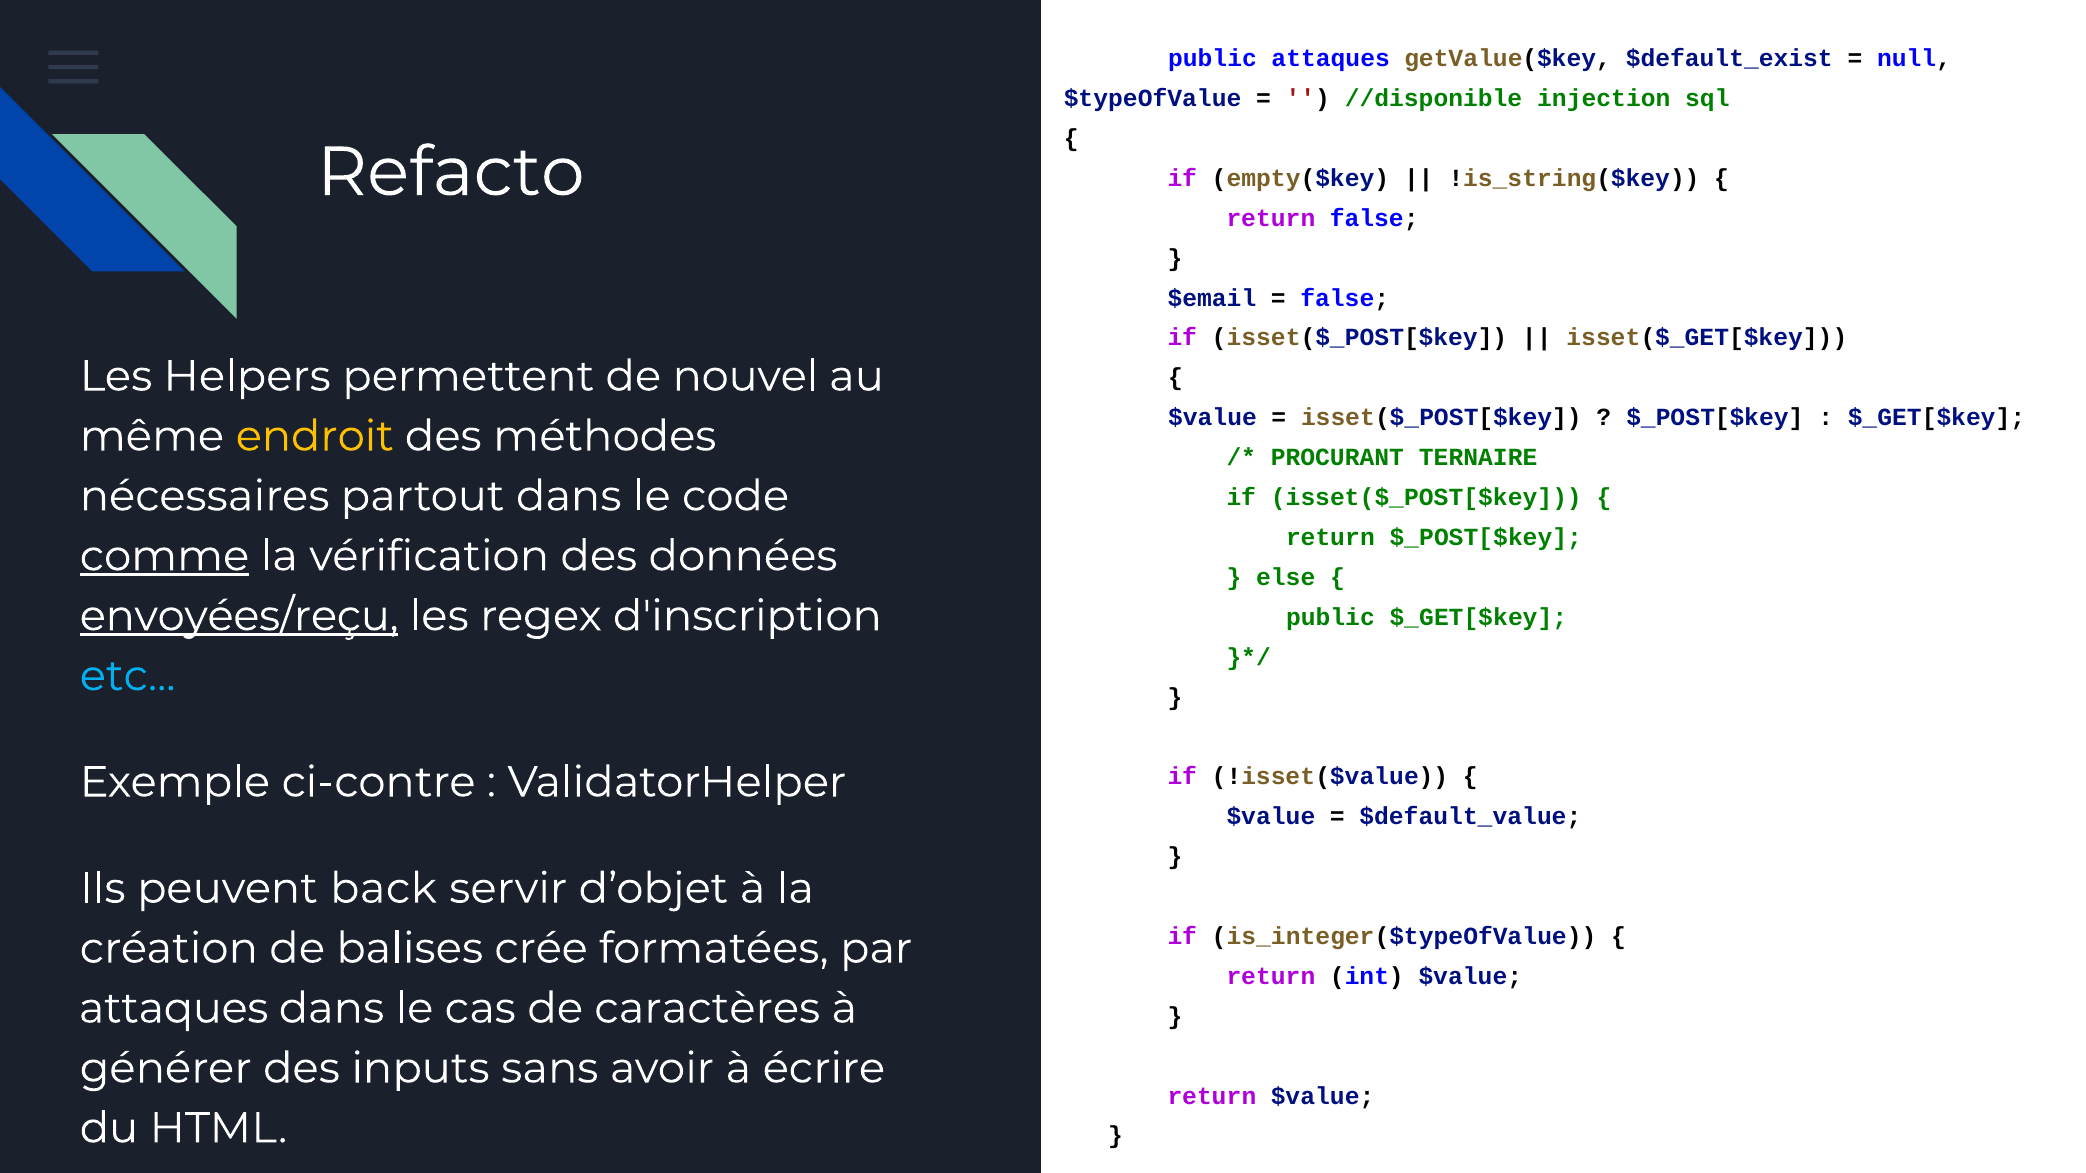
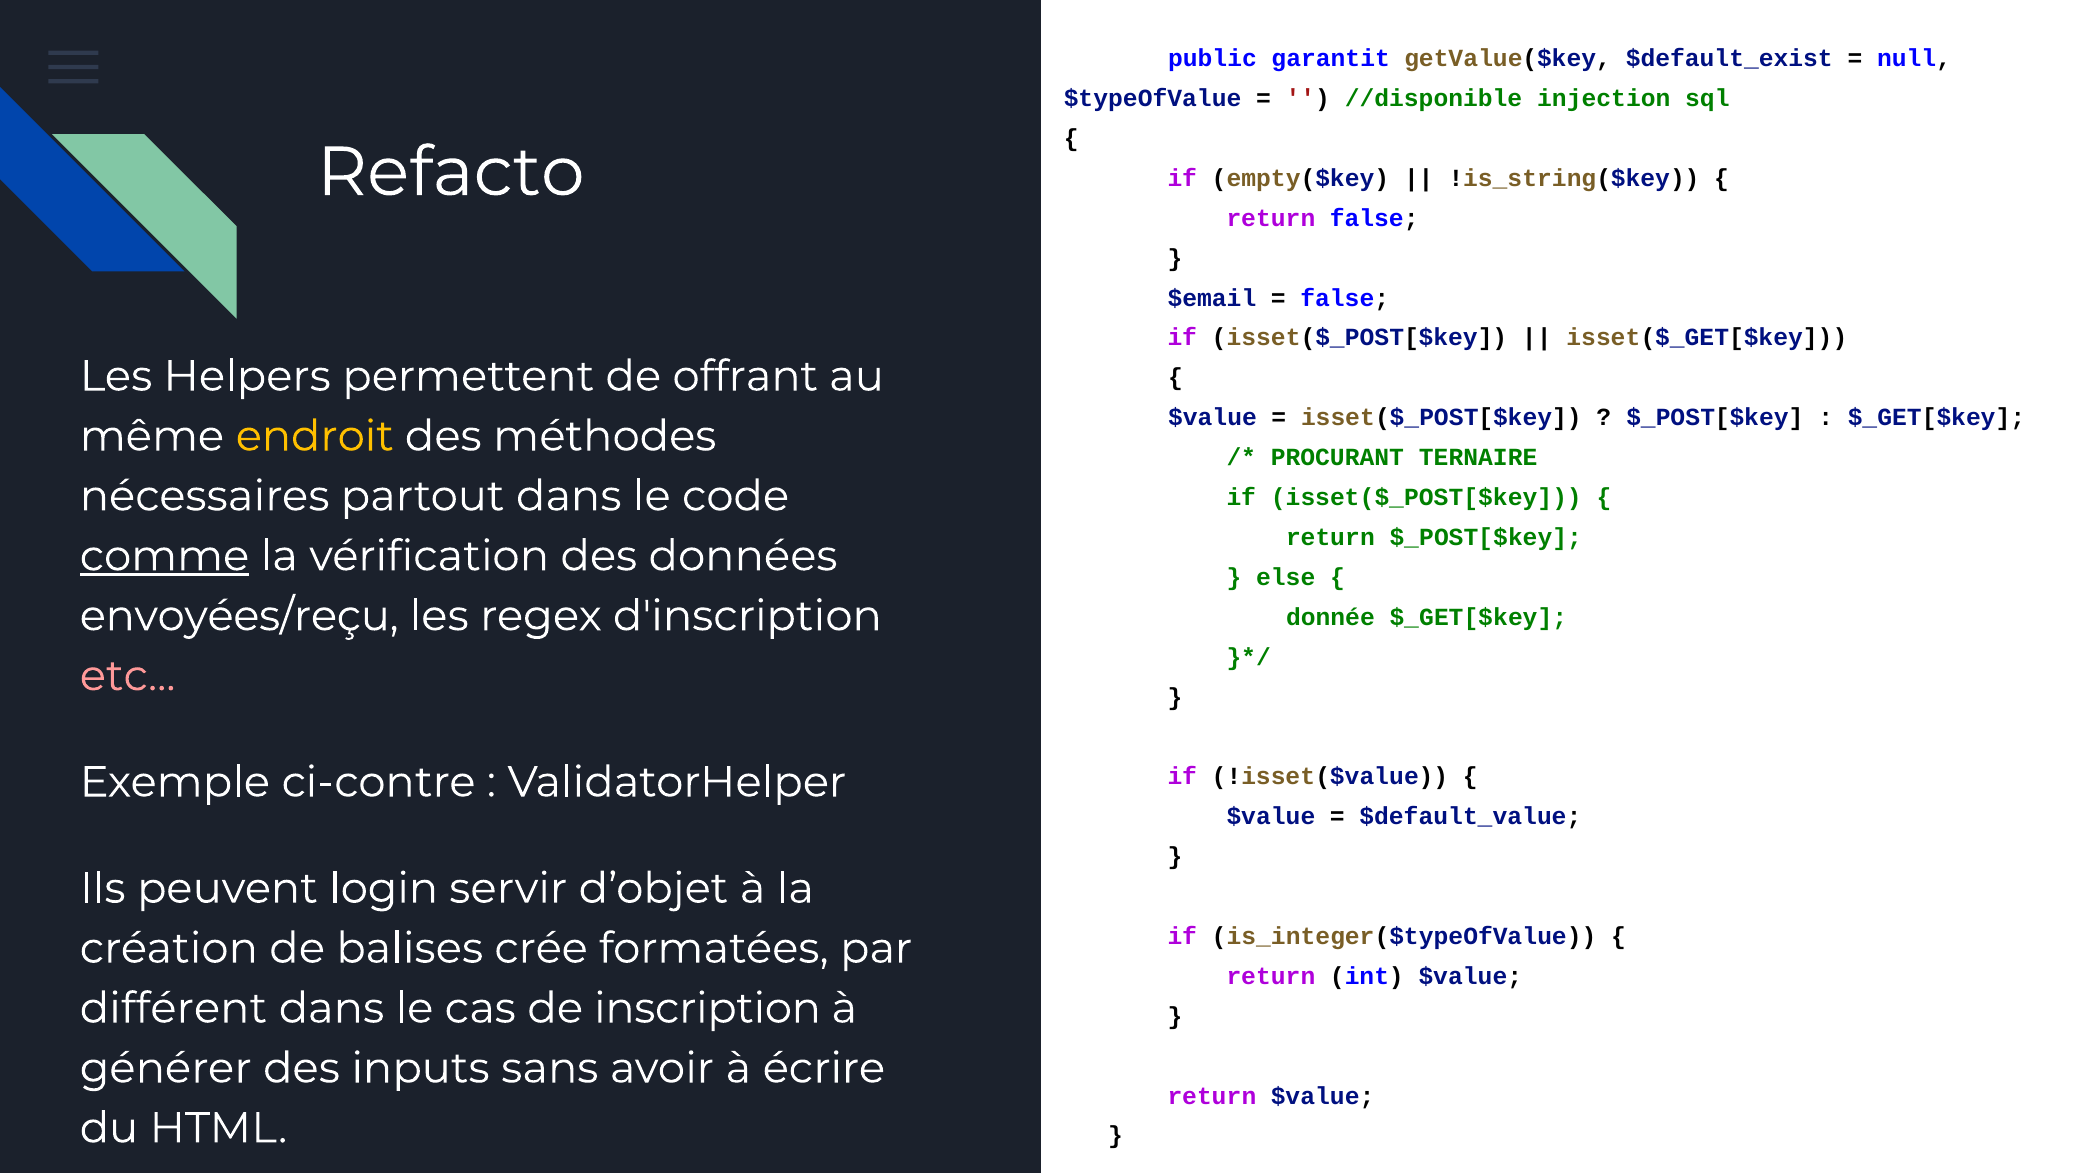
public attaques: attaques -> garantit (1331, 59)
nouvel: nouvel -> offrant (745, 376)
envoyées/reçu underline: present -> none (239, 616)
public: public -> donnée (1330, 617)
etc colour: light blue -> pink (128, 676)
back: back -> login (384, 889)
attaques: attaques -> différent (173, 1009)
caractères: caractères -> inscription (707, 1009)
